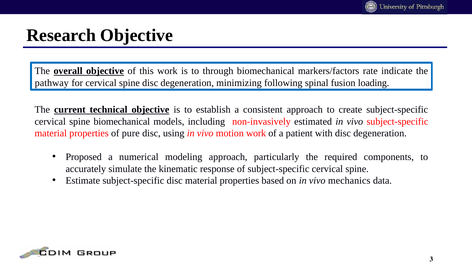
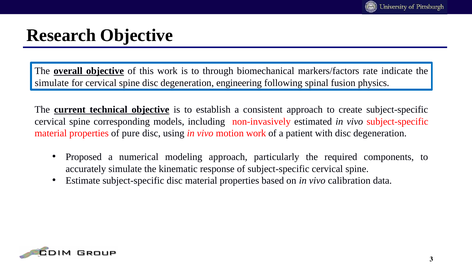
pathway: pathway -> simulate (52, 83)
minimizing: minimizing -> engineering (239, 83)
loading: loading -> physics (374, 83)
spine biomechanical: biomechanical -> corresponding (122, 121)
mechanics: mechanics -> calibration (349, 180)
